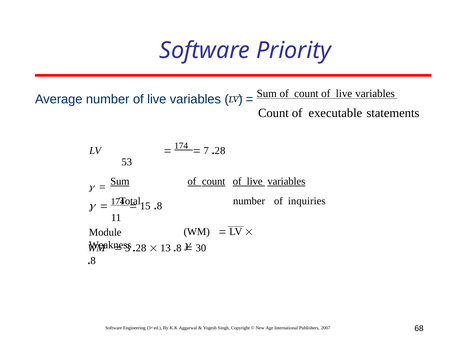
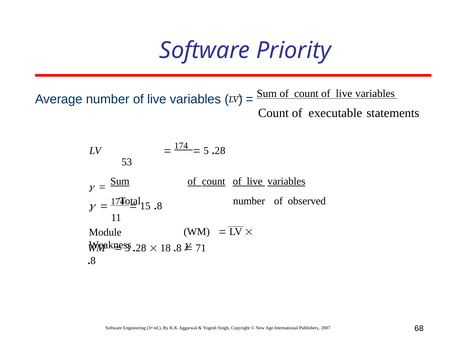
7: 7 -> 5 (206, 151)
inquiries: inquiries -> observed (307, 201)
13: 13 -> 18 (165, 248)
30: 30 -> 71 (201, 248)
